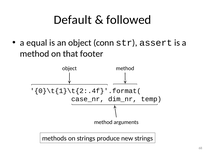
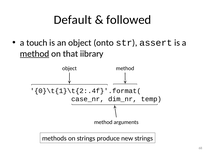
equal: equal -> touch (37, 43)
conn: conn -> onto (104, 43)
method underline: none -> present (35, 54)
footer: footer -> iibrary (92, 54)
